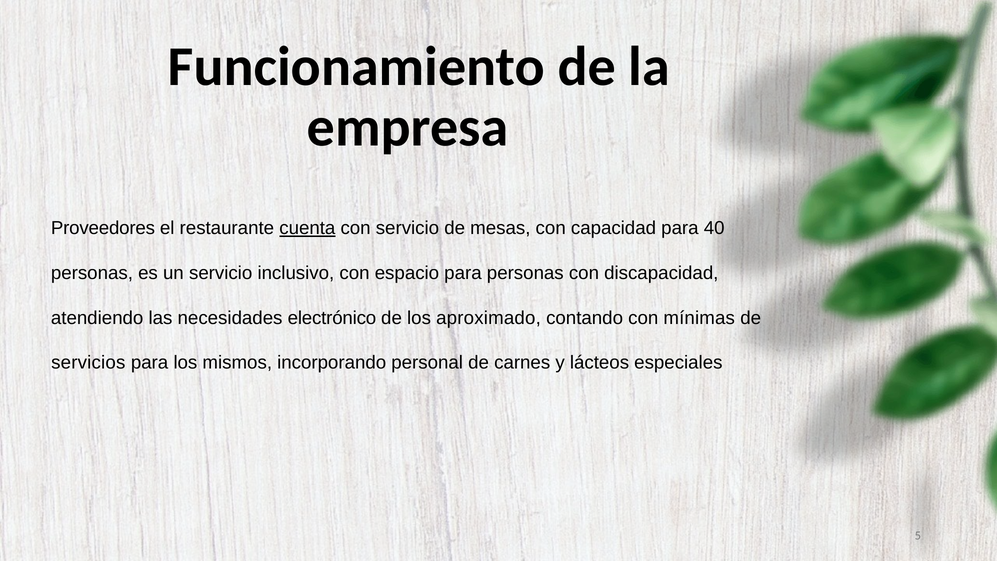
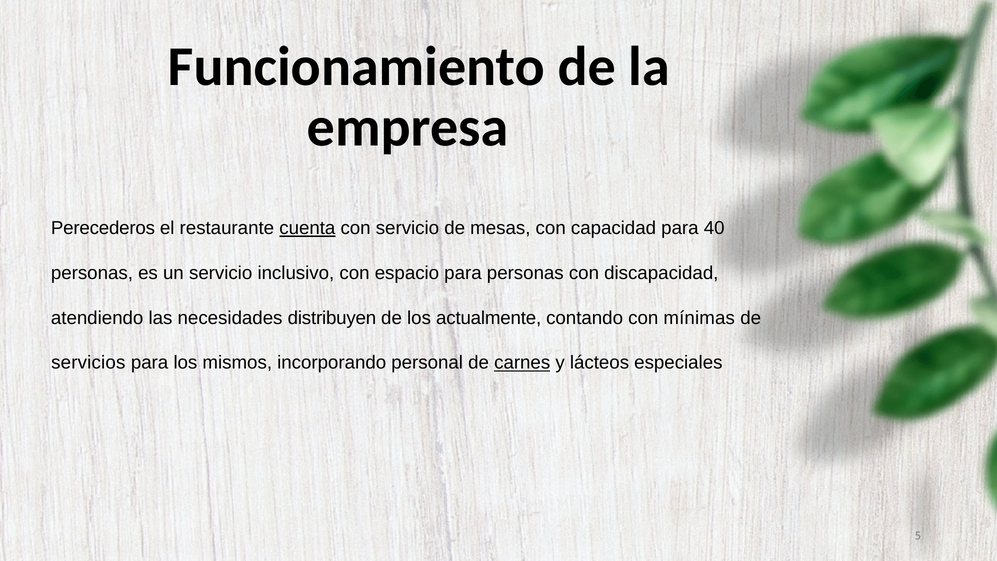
Proveedores: Proveedores -> Perecederos (103, 228)
electrónico: electrónico -> distribuyen (332, 318)
aproximado: aproximado -> actualmente (489, 318)
carnes underline: none -> present (522, 363)
